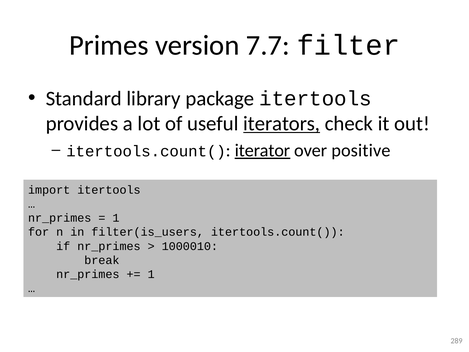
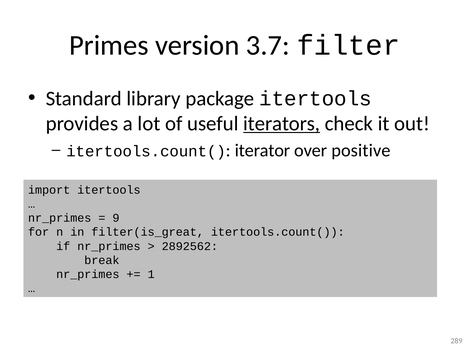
7.7: 7.7 -> 3.7 (268, 45)
iterator underline: present -> none (263, 150)
1: 1 -> 9 (116, 218)
filter(is_users: filter(is_users -> filter(is_great (148, 232)
1000010: 1000010 -> 2892562 (190, 246)
